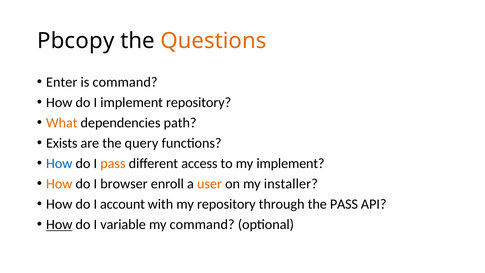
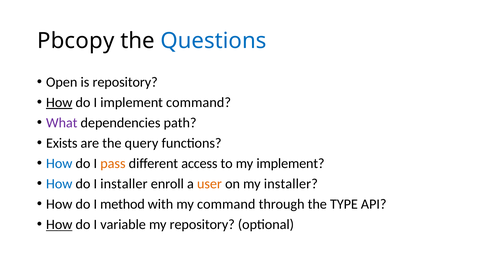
Questions colour: orange -> blue (213, 41)
Enter: Enter -> Open (62, 82)
is command: command -> repository (125, 82)
How underline: none -> present (59, 102)
implement repository: repository -> command (199, 102)
What colour: orange -> purple (62, 123)
How colour: orange -> blue (59, 184)
I browser: browser -> installer (124, 184)
account: account -> method (122, 204)
my repository: repository -> command (226, 204)
the PASS: PASS -> TYPE (344, 204)
my command: command -> repository (202, 224)
